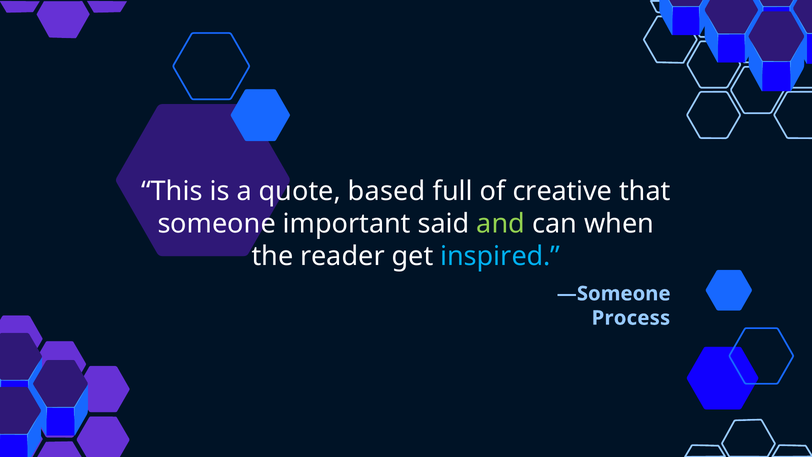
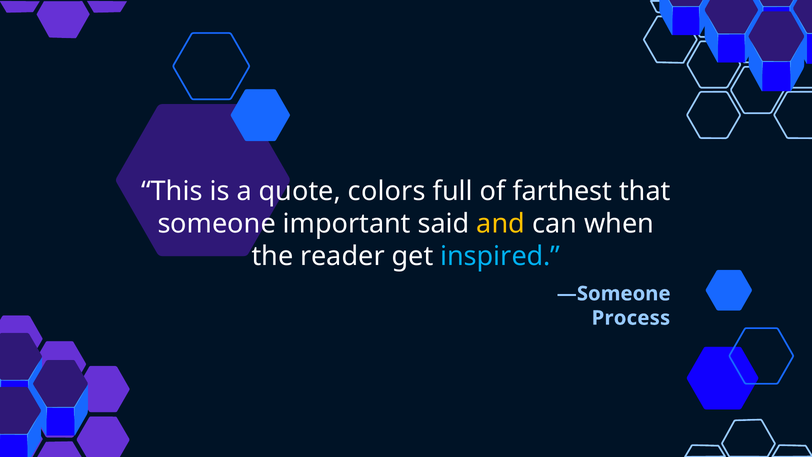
based: based -> colors (387, 191)
creative: creative -> farthest (562, 191)
and colour: light green -> yellow (501, 223)
